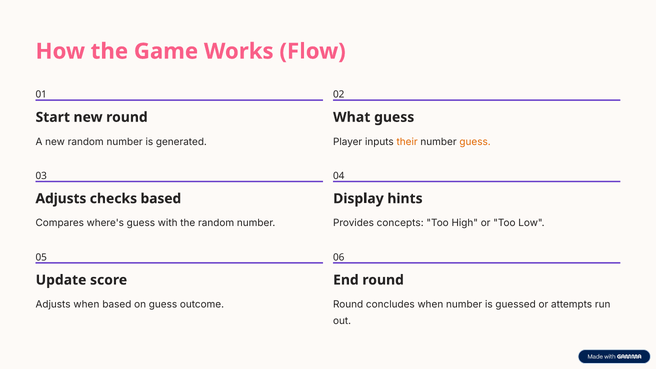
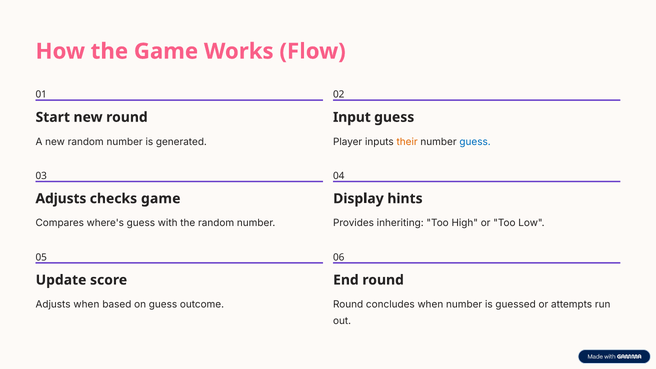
What: What -> Input (352, 117)
guess colour: orange -> blue (475, 142)
checks based: based -> game (161, 199)
concepts: concepts -> inheriting (400, 223)
